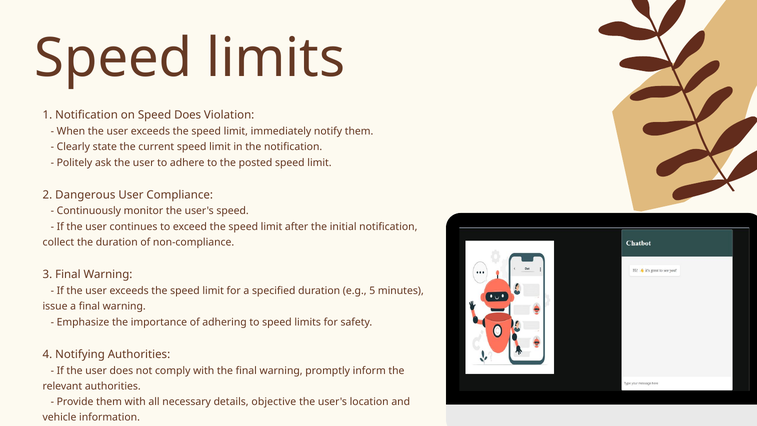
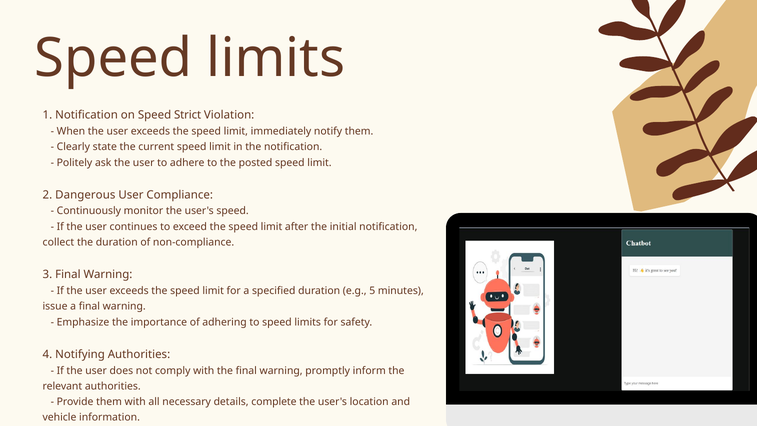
Speed Does: Does -> Strict (188, 115)
objective: objective -> complete (274, 402)
